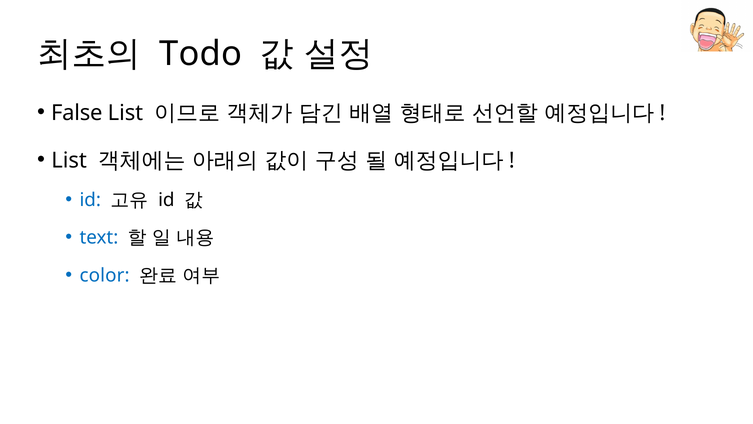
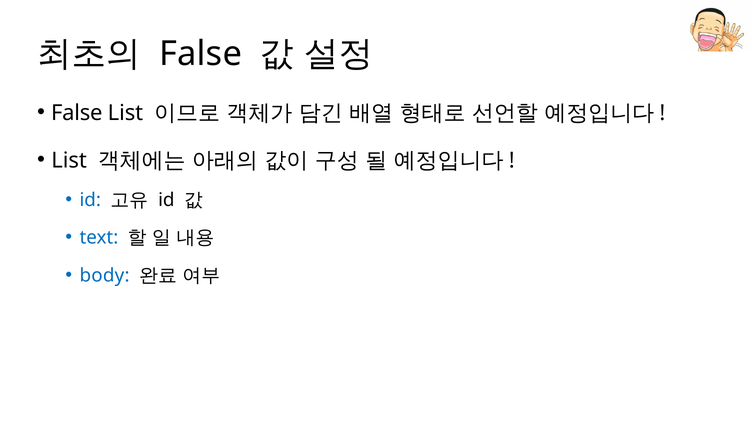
Todo: Todo -> False (201, 54)
color: color -> body (105, 275)
